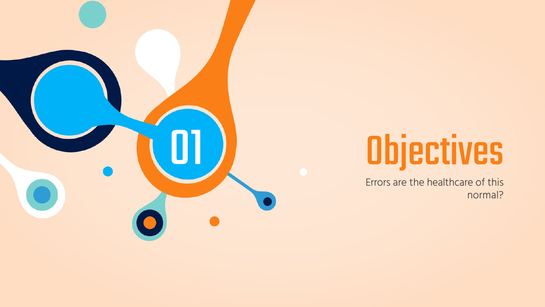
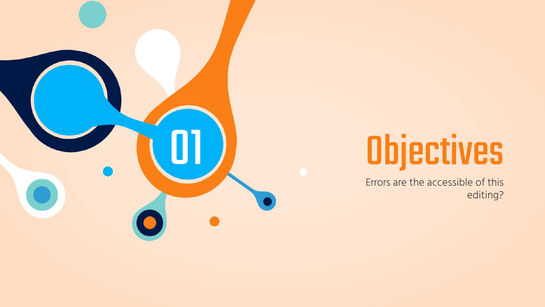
healthcare: healthcare -> accessible (450, 182)
normal: normal -> editing (485, 195)
